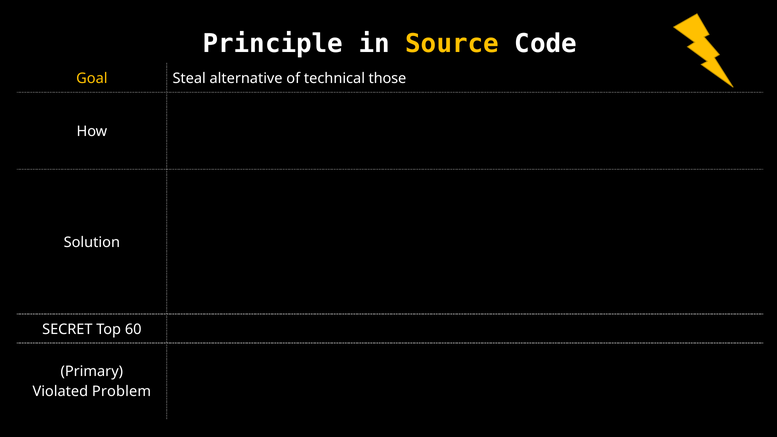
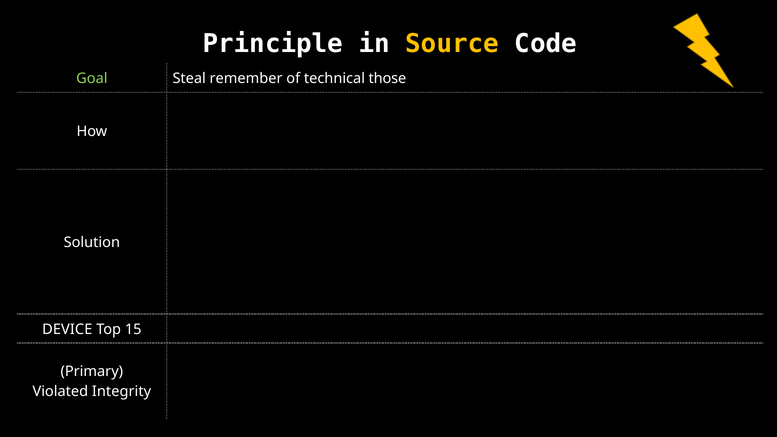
Goal colour: yellow -> light green (92, 78)
alternative: alternative -> remember (246, 78)
SECRET: SECRET -> DEVICE (67, 329)
60: 60 -> 15 (133, 329)
Problem: Problem -> Integrity (122, 392)
